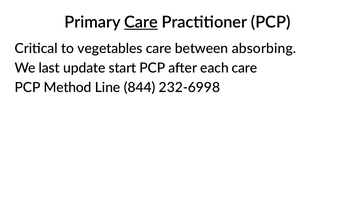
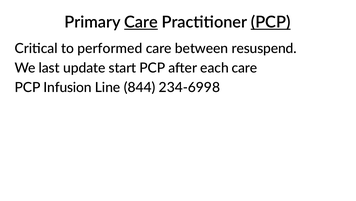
PCP underline: none -> present (271, 22)
vegetables: vegetables -> performed (110, 48)
absorbing: absorbing -> resuspend (264, 48)
Method: Method -> Infusion (68, 87)
232-6998: 232-6998 -> 234-6998 (189, 87)
